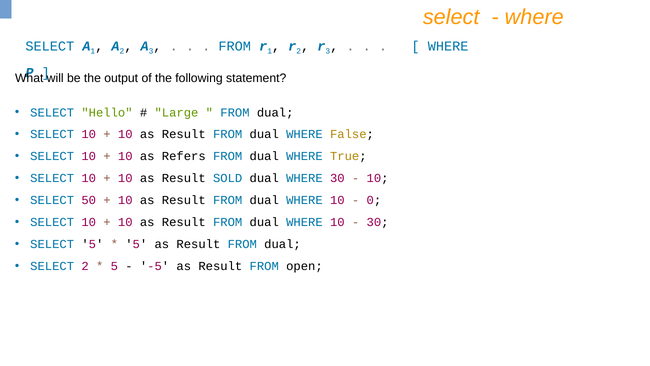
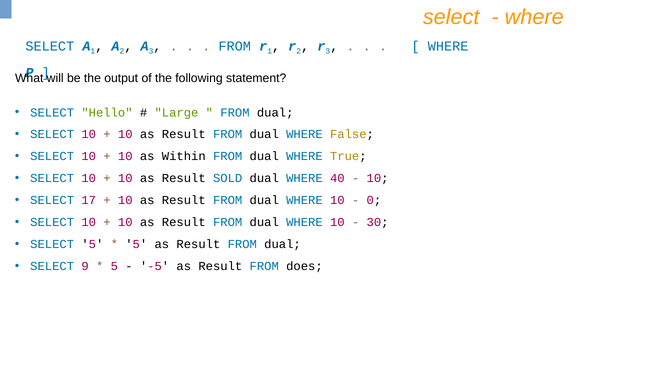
Refers: Refers -> Within (184, 156)
WHERE 30: 30 -> 40 (337, 178)
50: 50 -> 17 (89, 200)
SELECT 2: 2 -> 9 (85, 266)
open: open -> does (304, 266)
